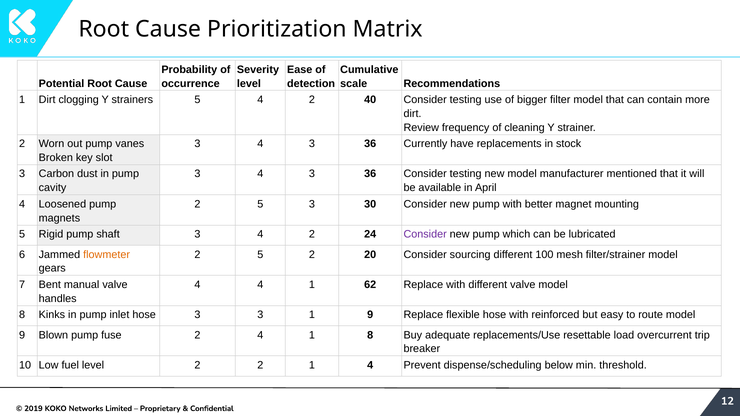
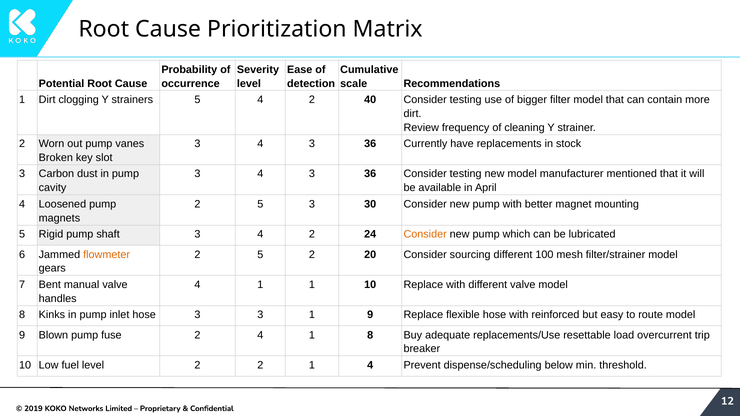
Consider colour: purple -> orange (425, 234)
4: 4 -> 1 (260, 285)
1 62: 62 -> 10 (370, 285)
